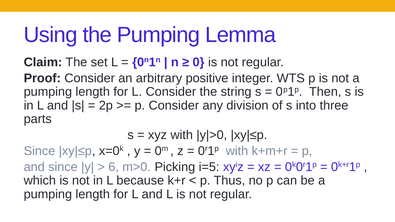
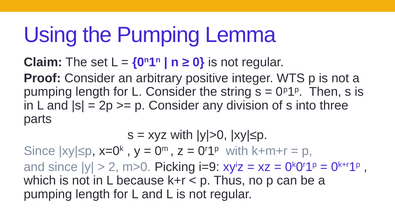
6: 6 -> 2 (114, 167)
i=5: i=5 -> i=9 (209, 167)
